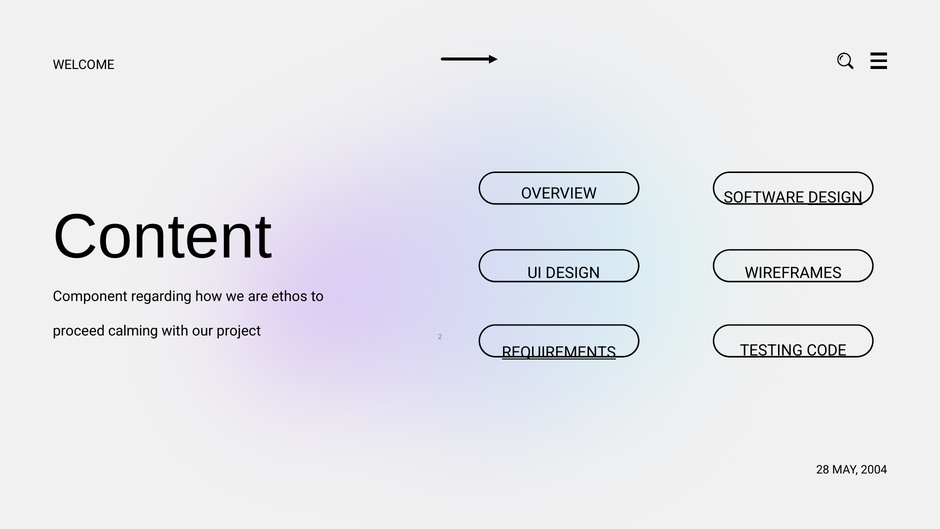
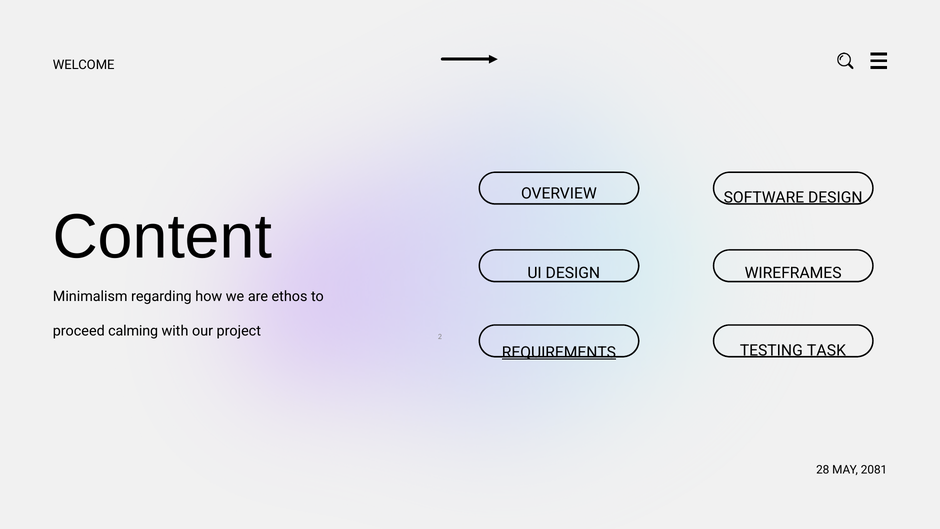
DESIGN underline: present -> none (835, 198)
Component: Component -> Minimalism (90, 296)
CODE: CODE -> TASK (826, 351)
2004: 2004 -> 2081 (874, 470)
